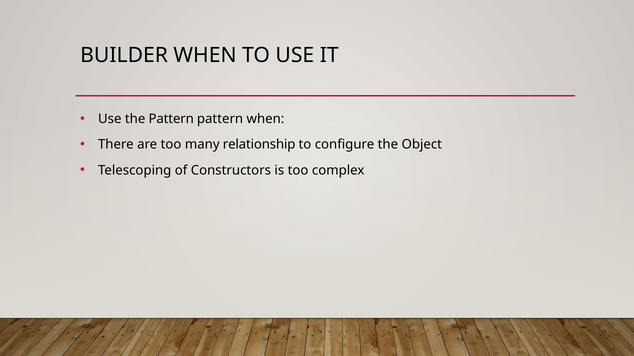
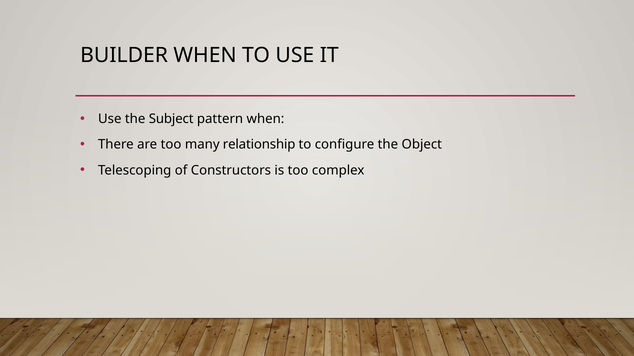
the Pattern: Pattern -> Subject (171, 119)
